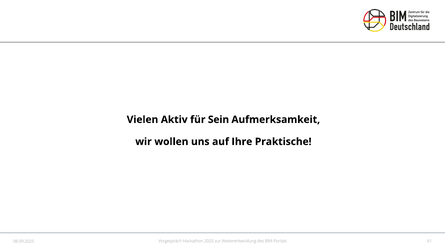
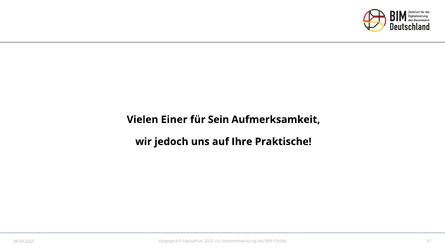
Aktiv: Aktiv -> Einer (174, 119)
wollen: wollen -> jedoch (171, 141)
